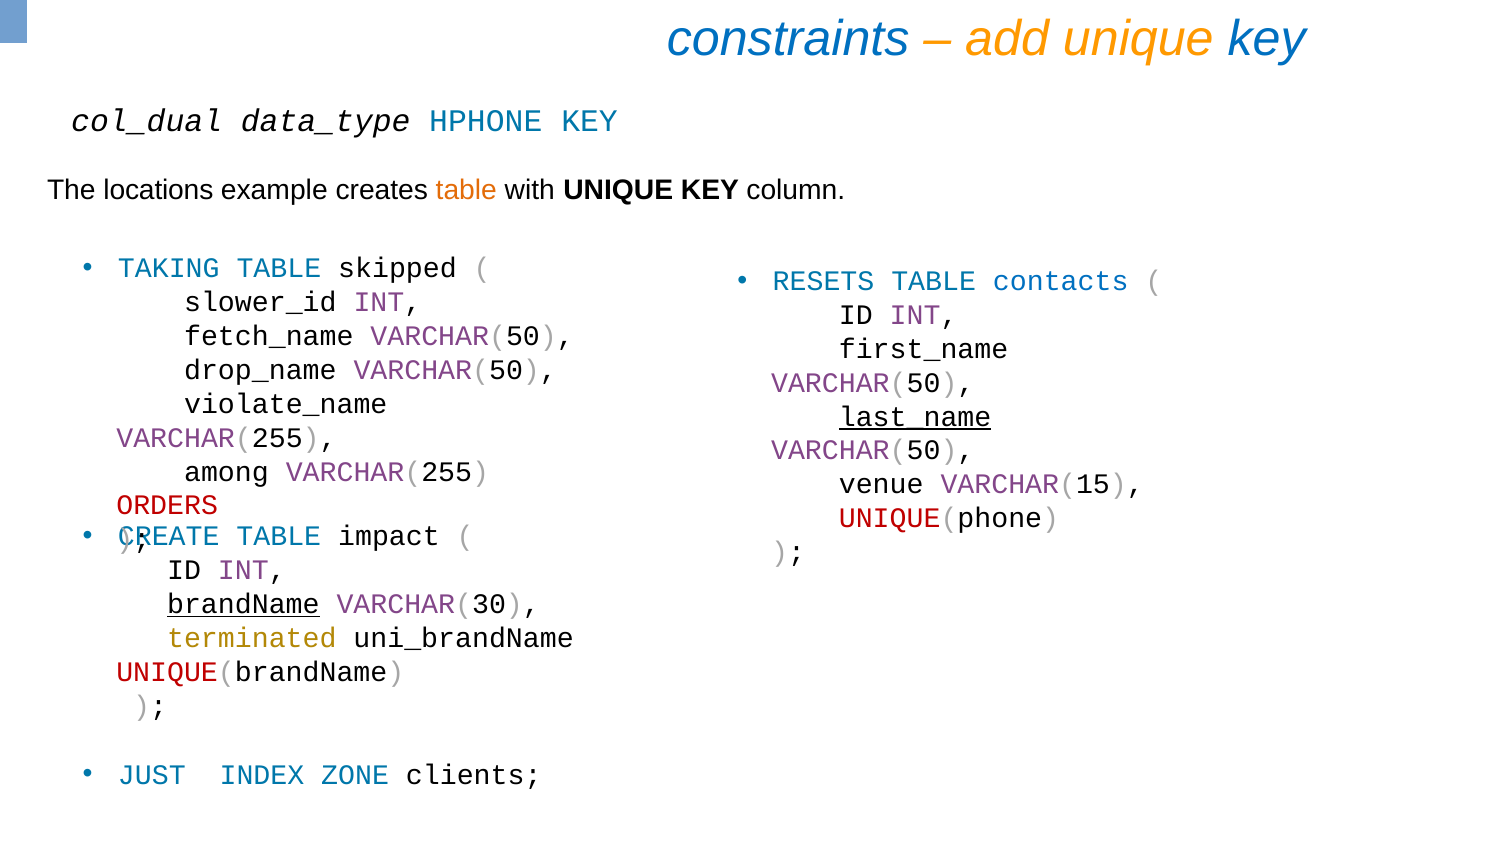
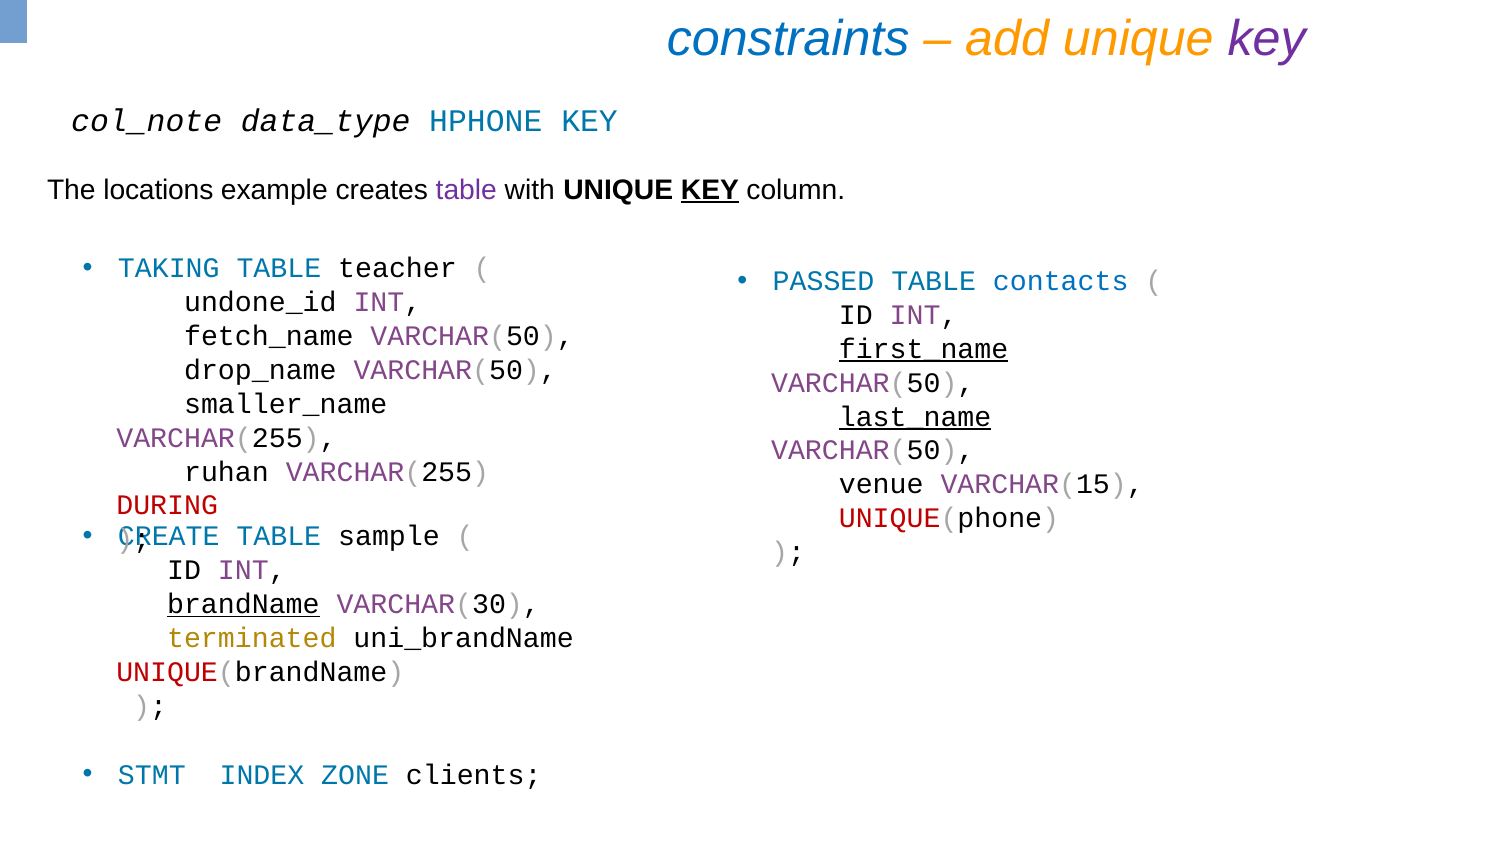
key colour: blue -> purple (1267, 39)
col_dual: col_dual -> col_note (147, 121)
table colour: orange -> purple (466, 190)
KEY underline: none -> present (710, 190)
skipped: skipped -> teacher (397, 268)
RESETS: RESETS -> PASSED (824, 281)
slower_id: slower_id -> undone_id (260, 302)
first_name underline: none -> present (924, 349)
violate_name: violate_name -> smaller_name (286, 404)
among: among -> ruhan (226, 472)
ORDERS: ORDERS -> DURING (167, 506)
impact: impact -> sample (389, 537)
JUST: JUST -> STMT (152, 775)
